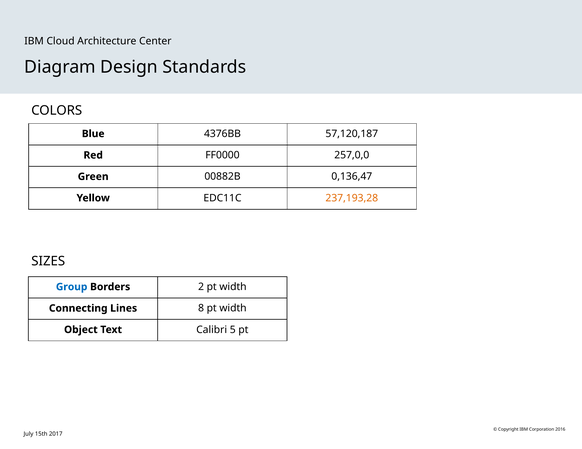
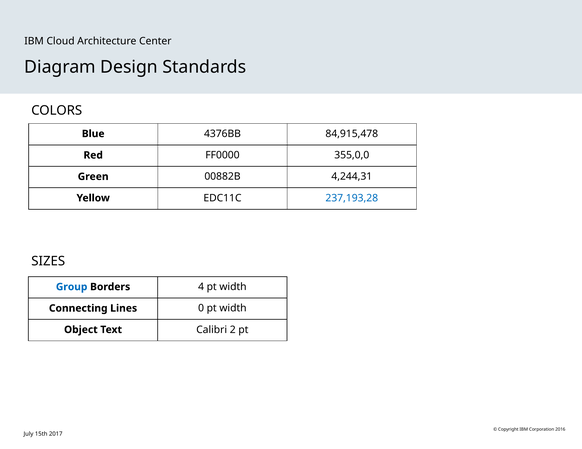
57,120,187: 57,120,187 -> 84,915,478 (352, 134)
257,0,0: 257,0,0 -> 355,0,0 (352, 155)
0,136,47: 0,136,47 -> 4,244,31 (352, 177)
237,193,28 colour: orange -> blue (352, 198)
2: 2 -> 4 (201, 287)
8: 8 -> 0 (201, 309)
5: 5 -> 2 (233, 330)
